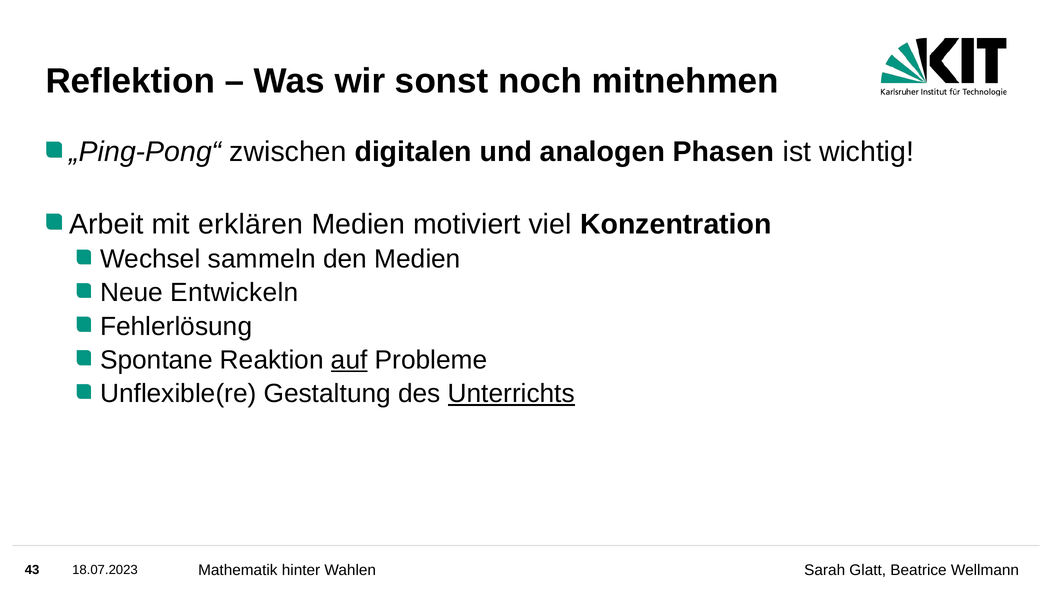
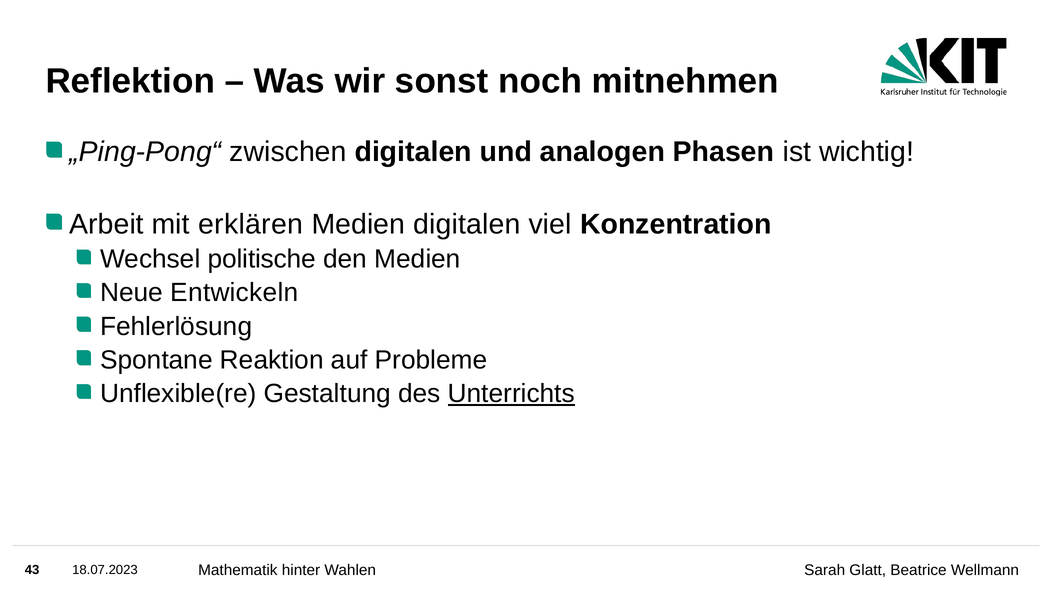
Medien motiviert: motiviert -> digitalen (467, 224)
sammeln: sammeln -> politische (262, 259)
auf underline: present -> none (349, 360)
